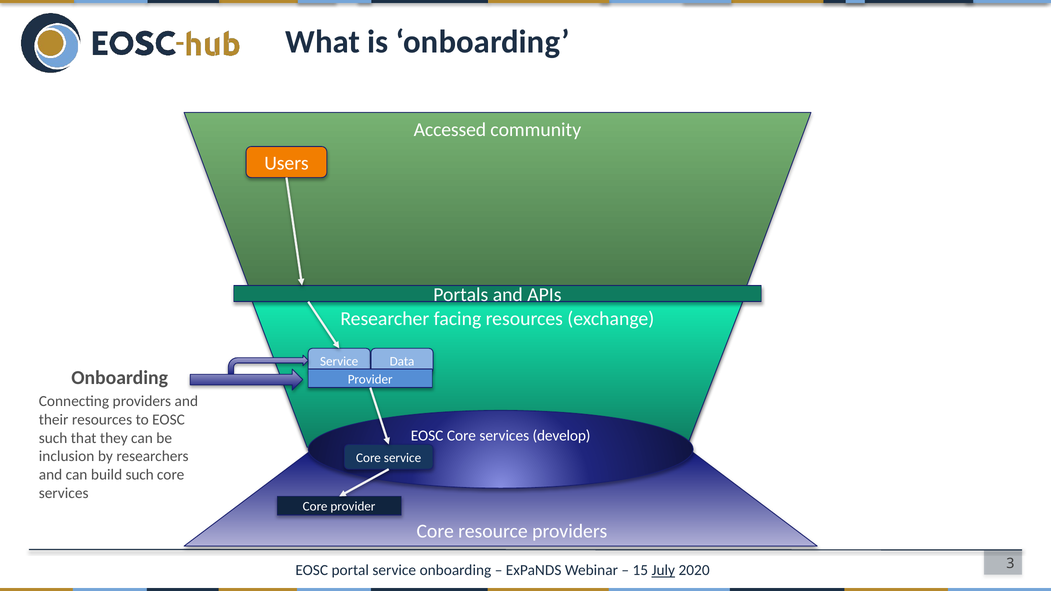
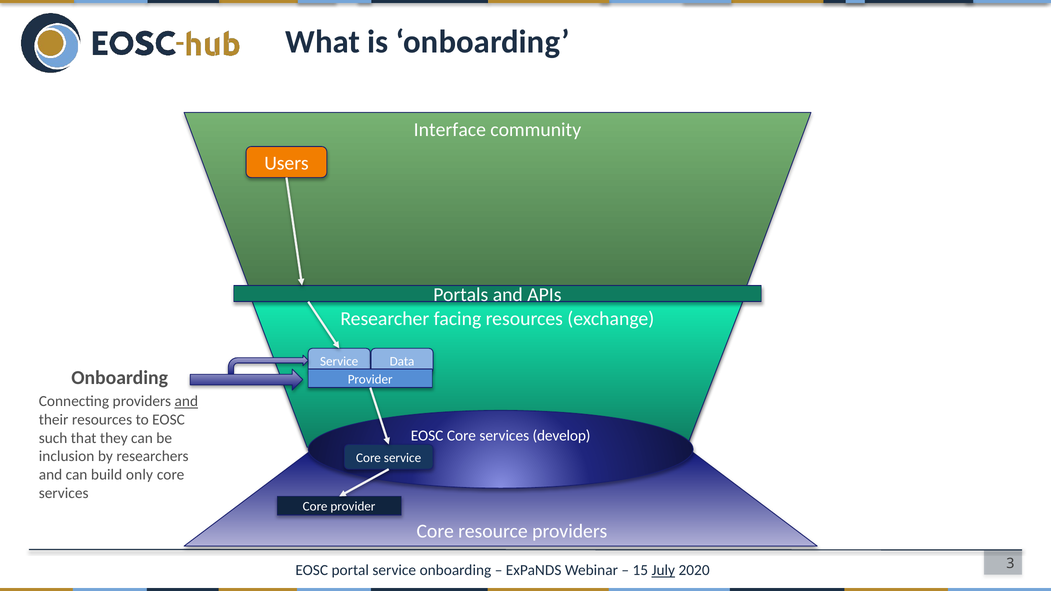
Accessed: Accessed -> Interface (450, 130)
and underline: none -> present (186, 401)
build such: such -> only (139, 475)
